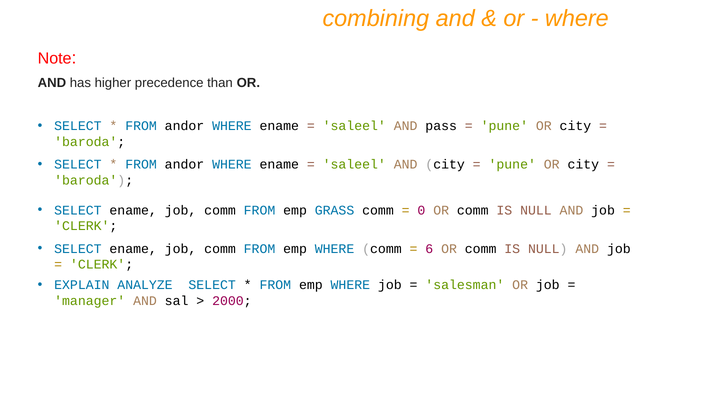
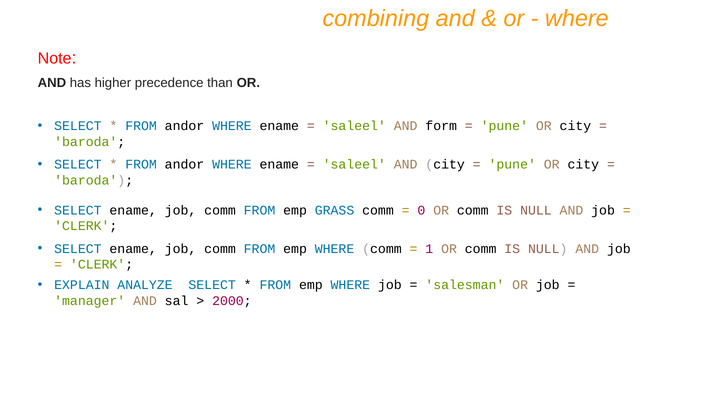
pass: pass -> form (441, 126)
6: 6 -> 1 (429, 249)
